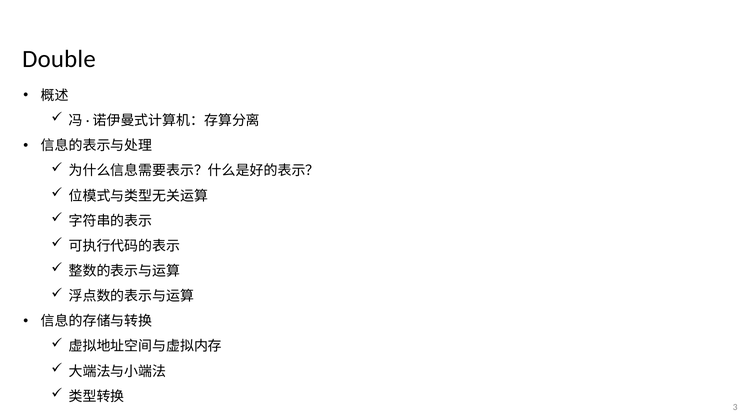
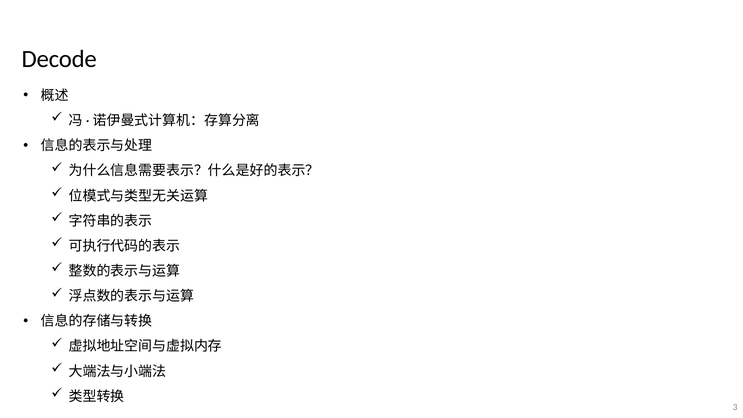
Double: Double -> Decode (59, 59)
